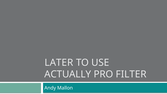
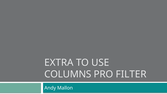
LATER: LATER -> EXTRA (59, 63)
ACTUALLY: ACTUALLY -> COLUMNS (68, 74)
